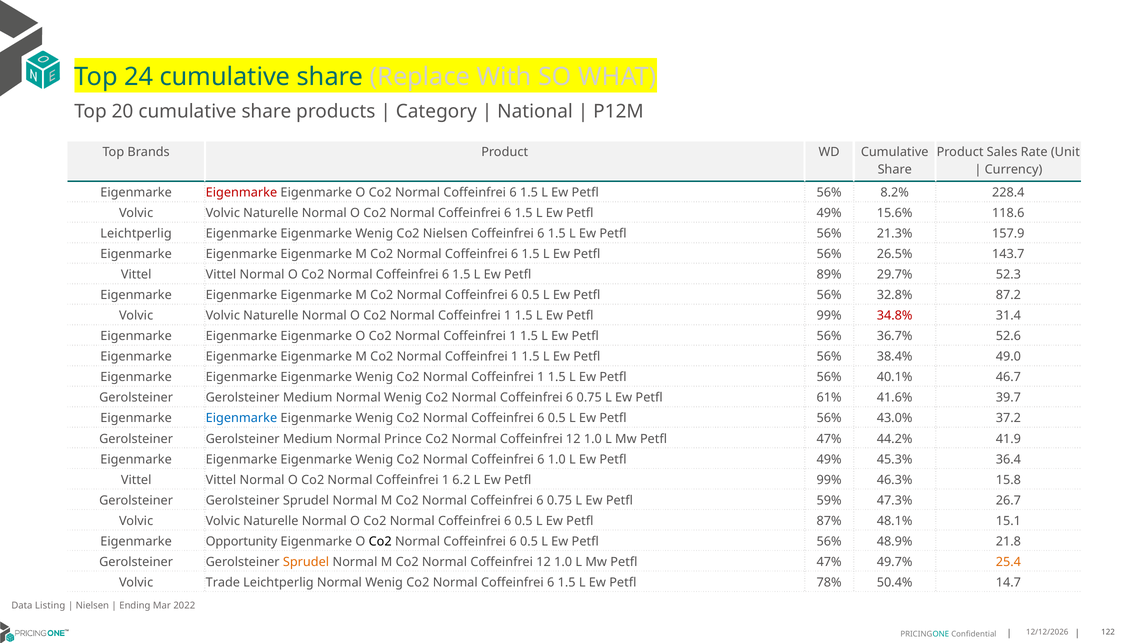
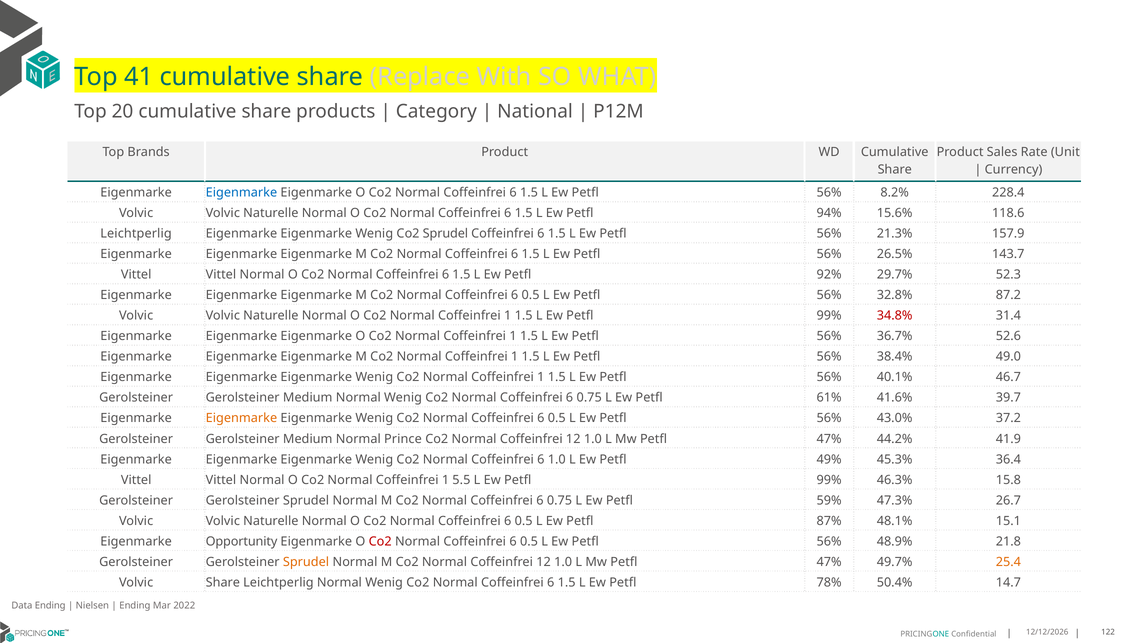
24: 24 -> 41 (139, 77)
Eigenmarke colour: red -> blue (241, 193)
49%: 49% -> 94% (829, 213)
Co2 Nielsen: Nielsen -> Sprudel (445, 234)
89%: 89% -> 92% (829, 275)
Eigenmarke colour: blue -> orange (241, 418)
6.2: 6.2 -> 5.5 (461, 480)
Co2 colour: black -> red (380, 541)
Volvic Trade: Trade -> Share (223, 582)
Data Listing: Listing -> Ending (50, 606)
